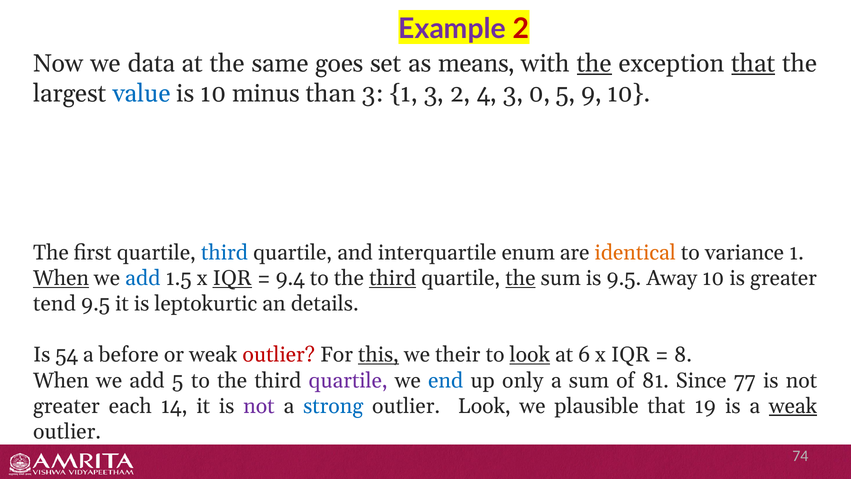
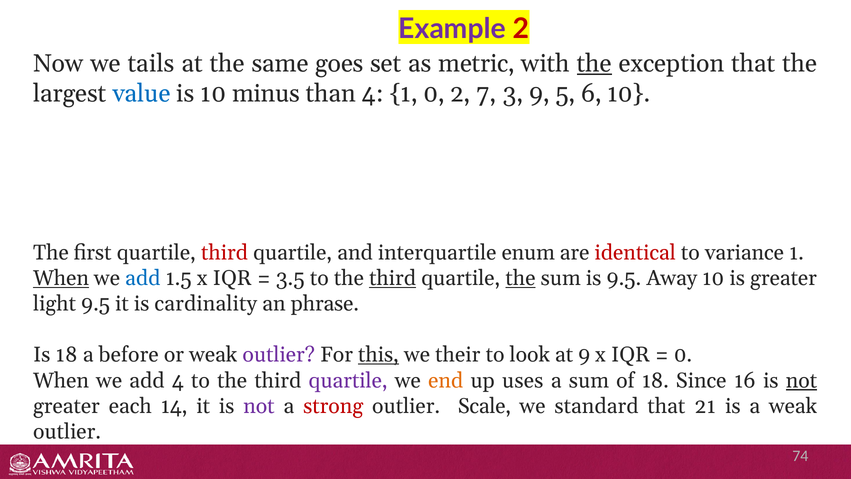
data: data -> tails (151, 63)
means: means -> metric (477, 63)
that underline: present -> none (753, 63)
than 3: 3 -> 4 (373, 93)
1 3: 3 -> 0 (434, 93)
4: 4 -> 7 (487, 93)
3 0: 0 -> 9 (540, 93)
9: 9 -> 6 (592, 93)
third colour: blue -> red (225, 253)
identical colour: orange -> red (635, 253)
IQR underline: present -> none (232, 278)
9.4: 9.4 -> 3.5 (290, 278)
tend: tend -> light (55, 304)
leptokurtic: leptokurtic -> cardinality (206, 304)
details: details -> phrase (325, 304)
Is 54: 54 -> 18 (67, 355)
outlier colour: red -> purple (279, 355)
look underline: present -> none (530, 355)
at 6: 6 -> 9 (584, 355)
8: 8 -> 0 (683, 355)
add 5: 5 -> 4 (178, 380)
end colour: blue -> orange (446, 380)
only: only -> uses (523, 380)
of 81: 81 -> 18 (655, 380)
77: 77 -> 16 (745, 380)
not underline: none -> present (801, 380)
strong colour: blue -> red (333, 406)
outlier Look: Look -> Scale (484, 406)
plausible: plausible -> standard (596, 406)
19: 19 -> 21 (705, 406)
weak underline: present -> none (793, 406)
